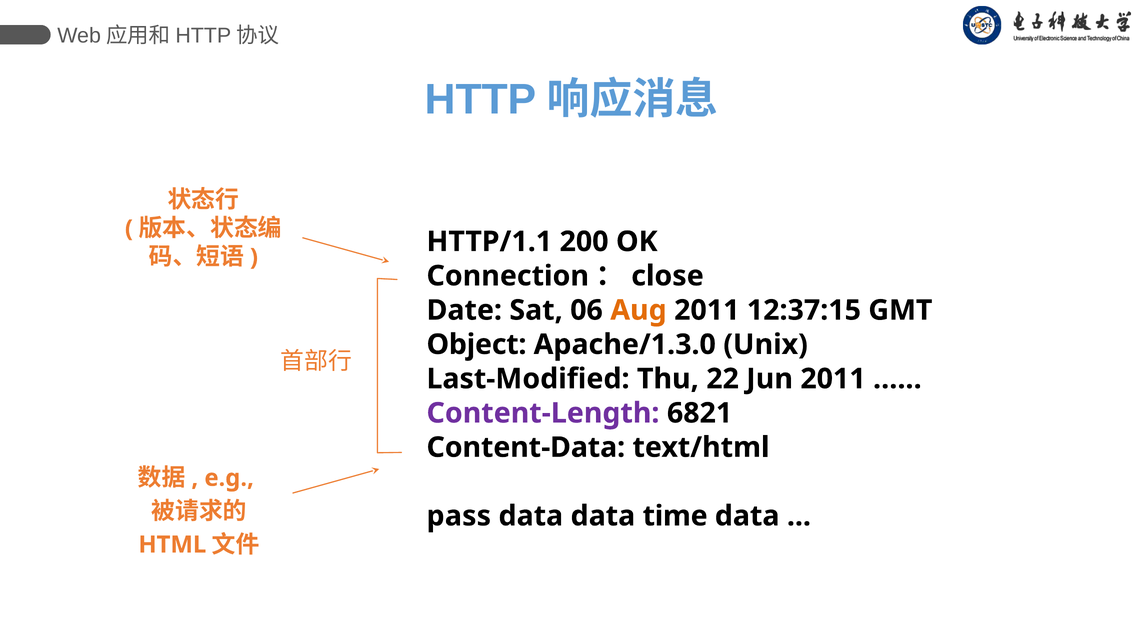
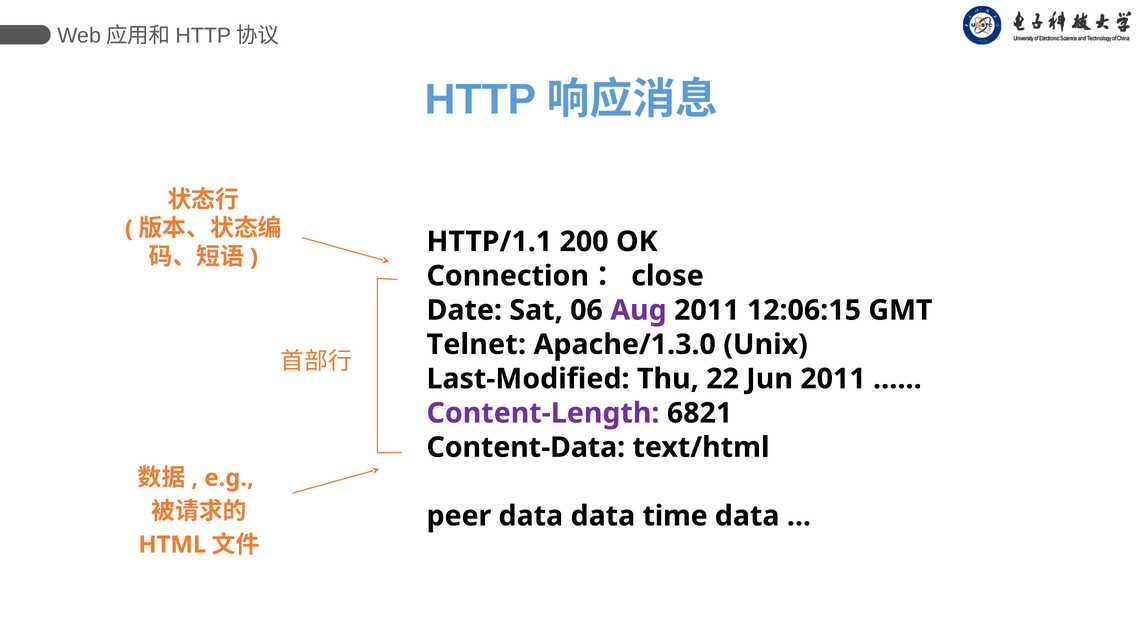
Aug colour: orange -> purple (639, 310)
12:37:15: 12:37:15 -> 12:06:15 (804, 310)
Object: Object -> Telnet (476, 344)
pass: pass -> peer (459, 516)
